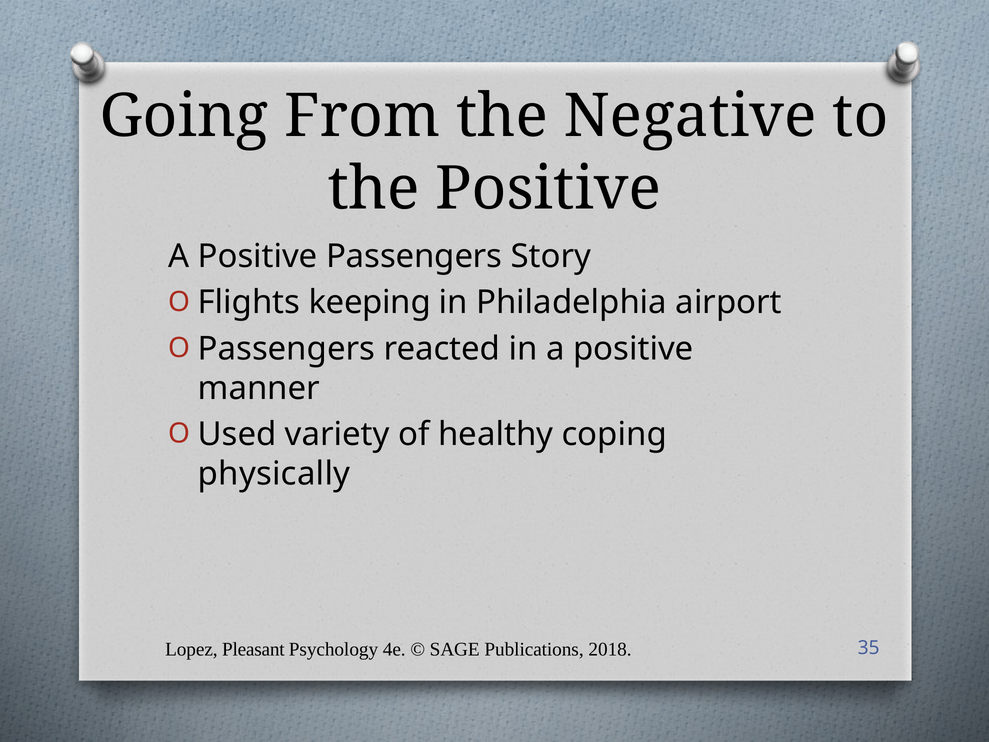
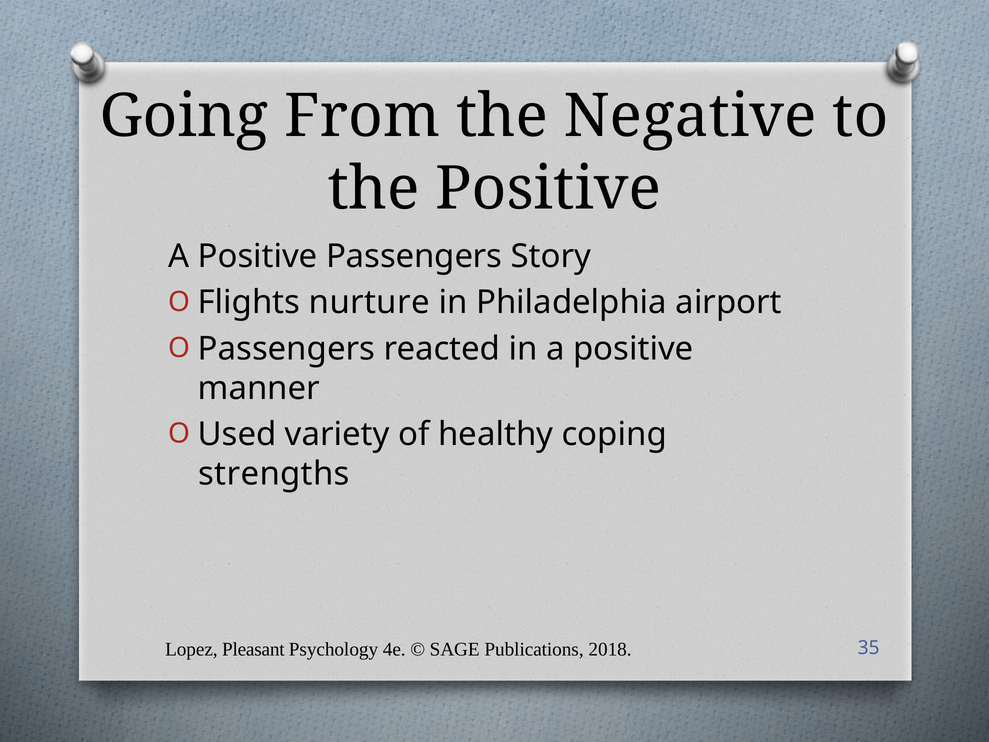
keeping: keeping -> nurture (369, 302)
physically: physically -> strengths (274, 474)
